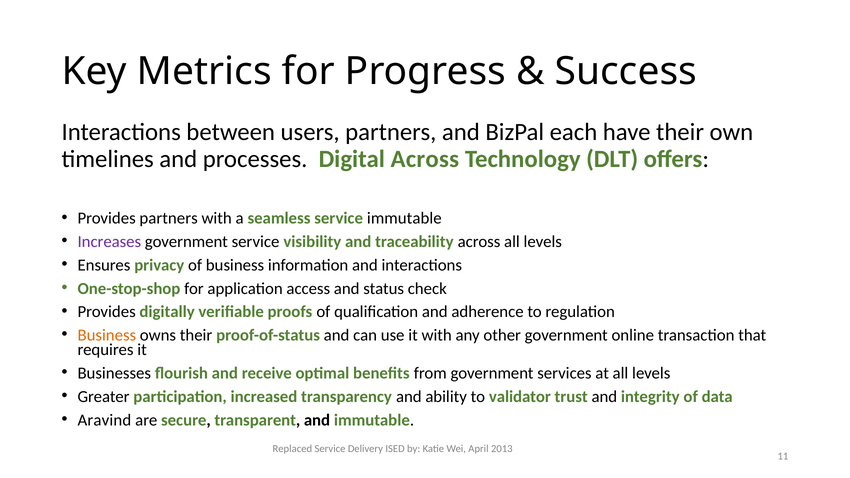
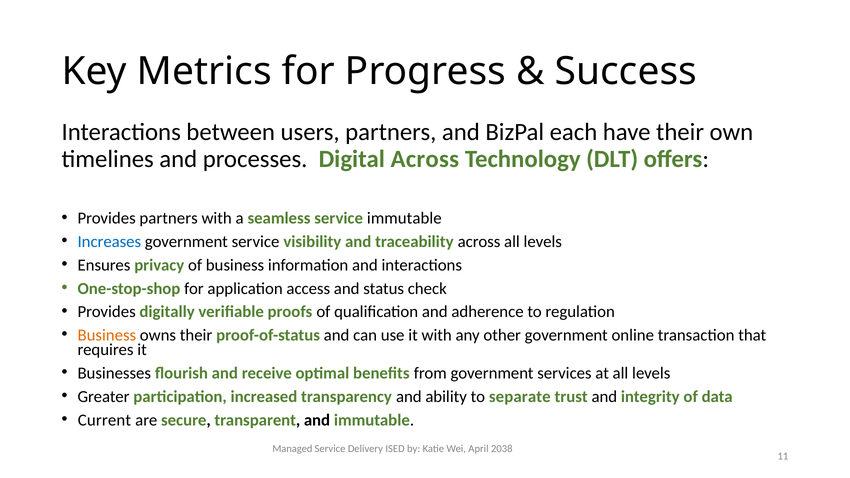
Increases colour: purple -> blue (109, 242)
validator: validator -> separate (520, 397)
Aravind: Aravind -> Current (104, 420)
Replaced: Replaced -> Managed (292, 449)
2013: 2013 -> 2038 (502, 449)
